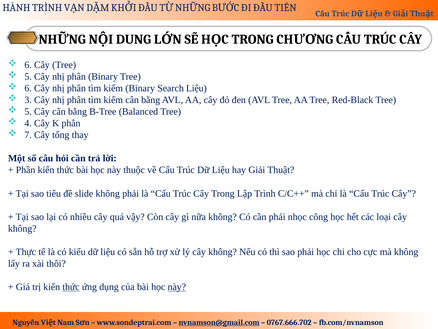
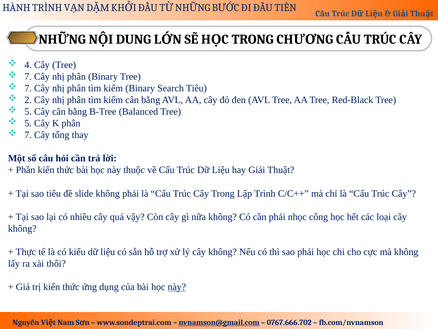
6: 6 -> 4 (28, 65)
5: 5 -> 7 (28, 76)
6: 6 -> 7 (28, 88)
Search Liệu: Liệu -> Tiêu (196, 88)
3: 3 -> 2 (28, 100)
4: 4 -> 5 (28, 123)
thức underline: present -> none (71, 287)
